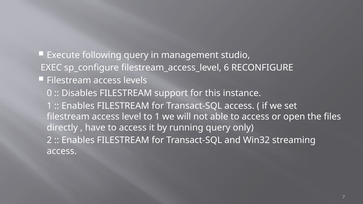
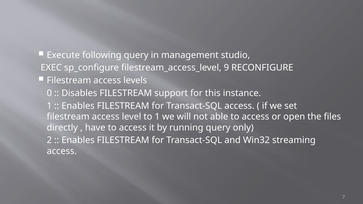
6: 6 -> 9 (226, 68)
